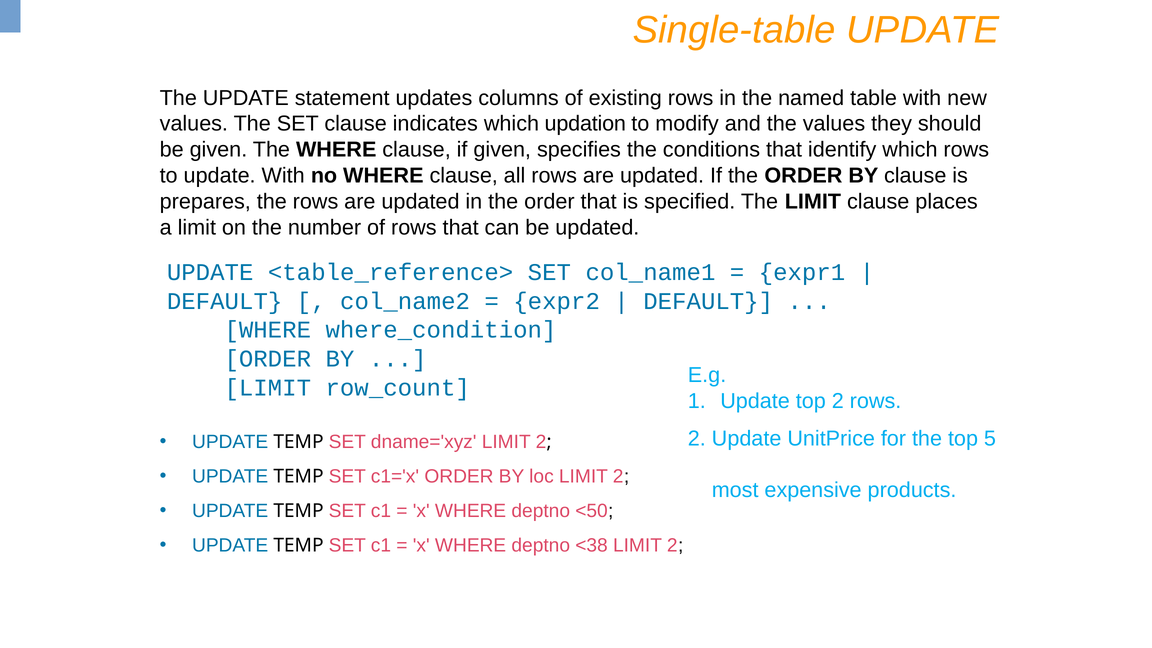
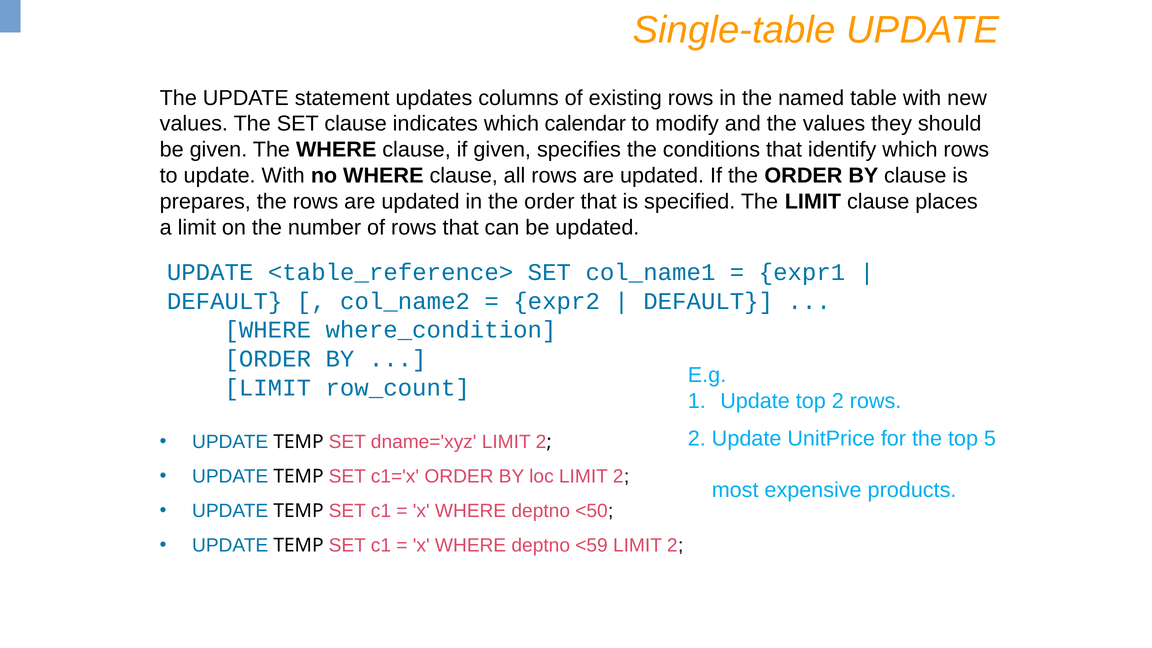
updation: updation -> calendar (585, 124)
<38: <38 -> <59 (592, 545)
